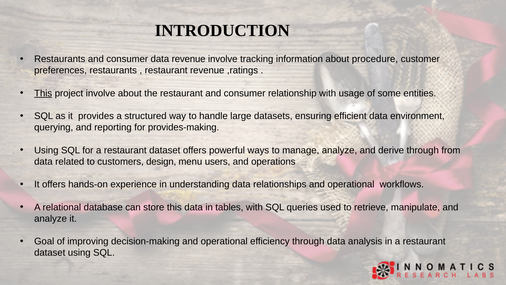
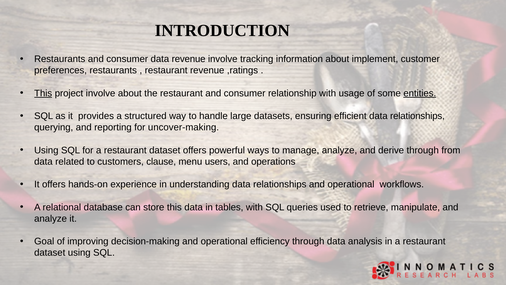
procedure: procedure -> implement (375, 59)
entities underline: none -> present (420, 93)
efficient data environment: environment -> relationships (417, 116)
provides-making: provides-making -> uncover-making (184, 127)
design: design -> clause (161, 161)
